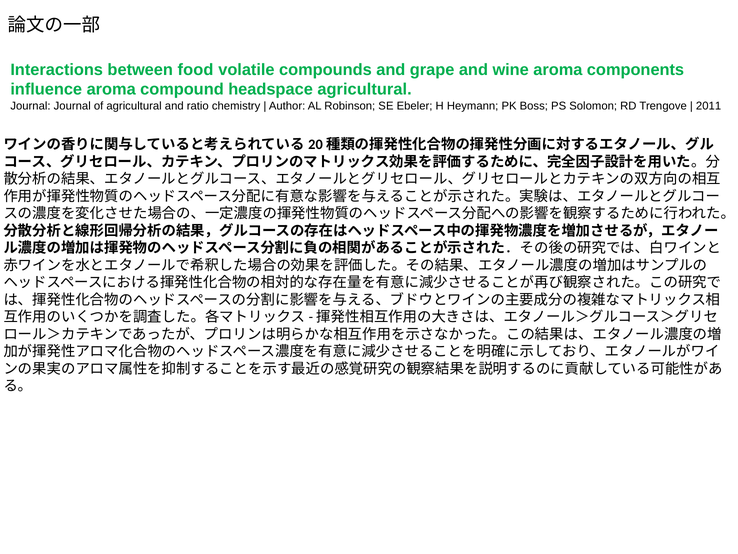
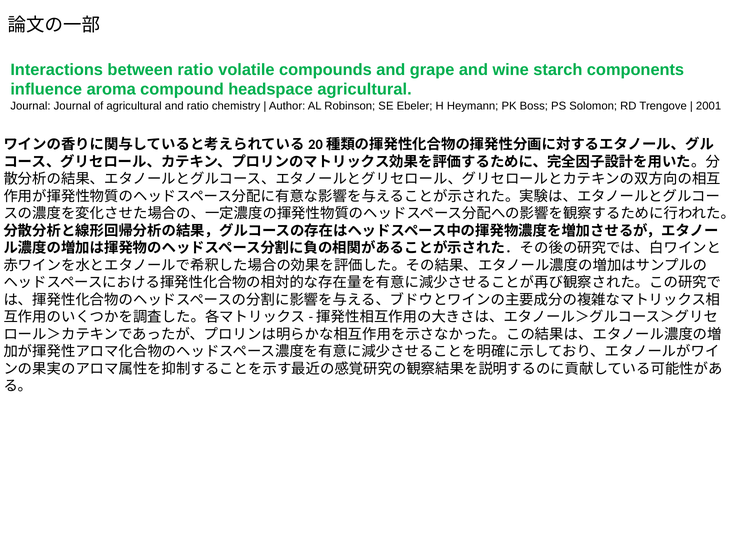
between food: food -> ratio (196, 70)
wine aroma: aroma -> starch (558, 70)
2011: 2011 -> 2001 (709, 106)
